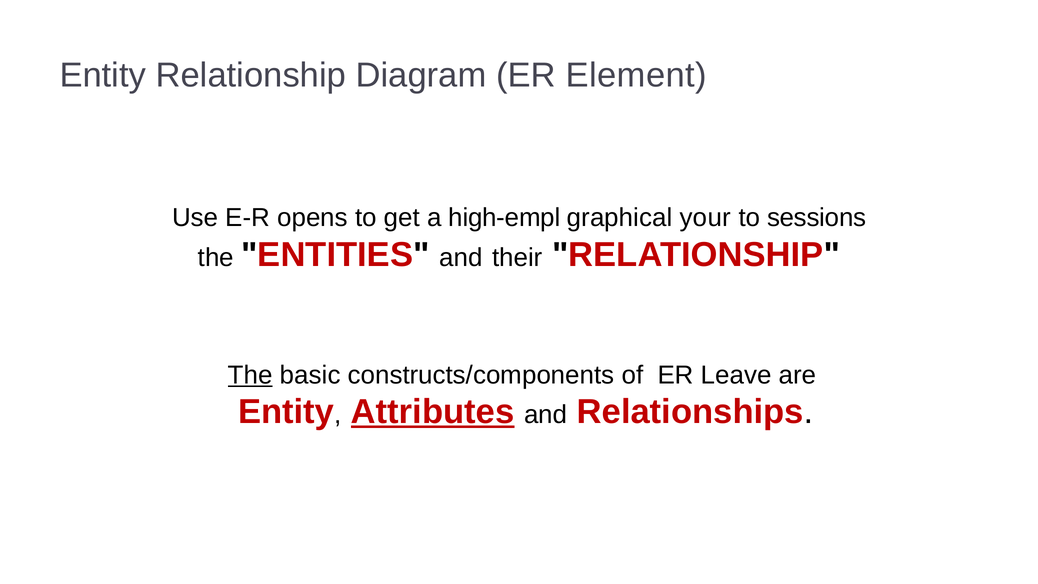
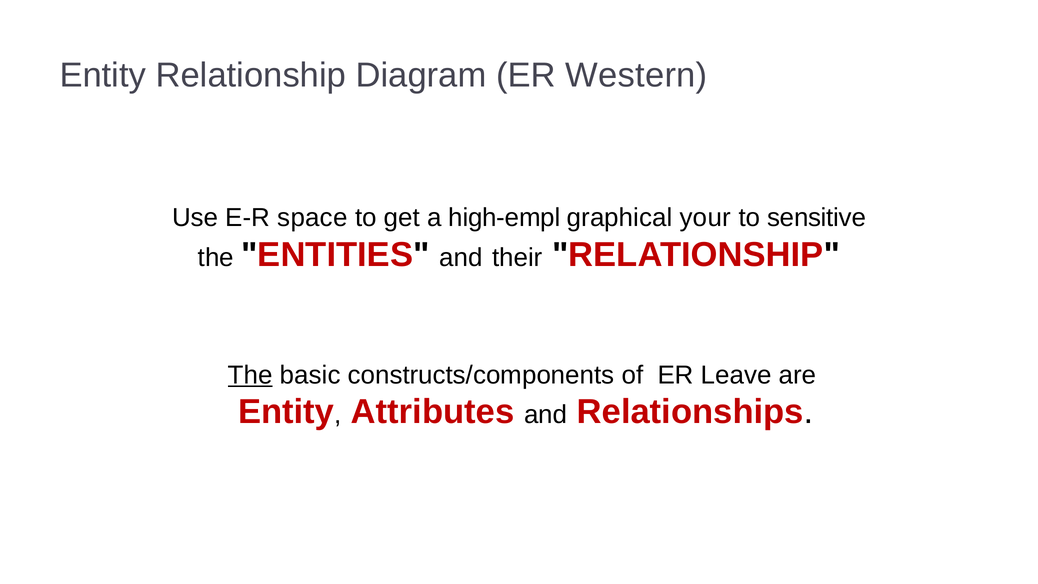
Element: Element -> Western (636, 75)
opens: opens -> space (312, 218)
sessions: sessions -> sensitive (817, 218)
Attributes underline: present -> none (433, 412)
